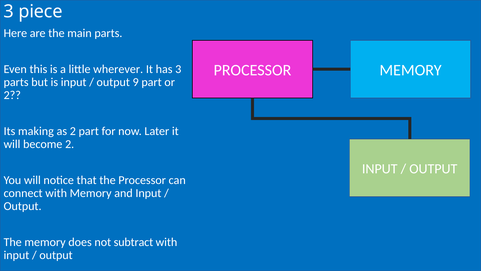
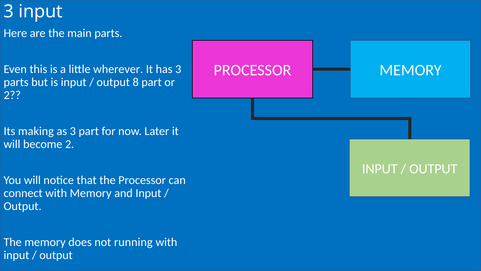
3 piece: piece -> input (41, 11)
9: 9 -> 8 (136, 82)
as 2: 2 -> 3 (73, 131)
subtract: subtract -> running (133, 242)
